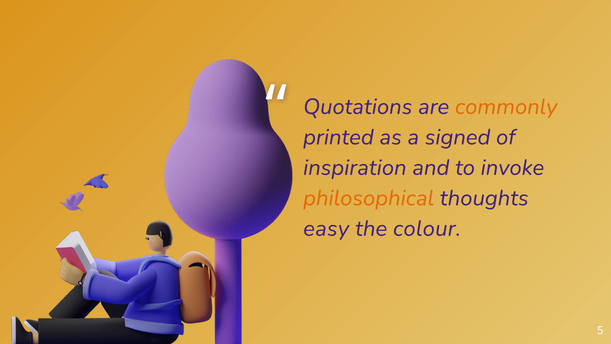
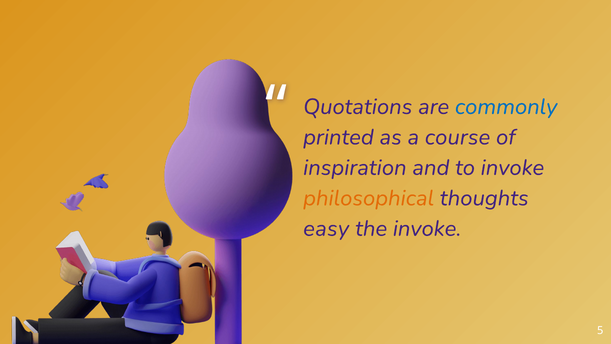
commonly colour: orange -> blue (506, 107)
signed: signed -> course (458, 137)
the colour: colour -> invoke (427, 228)
